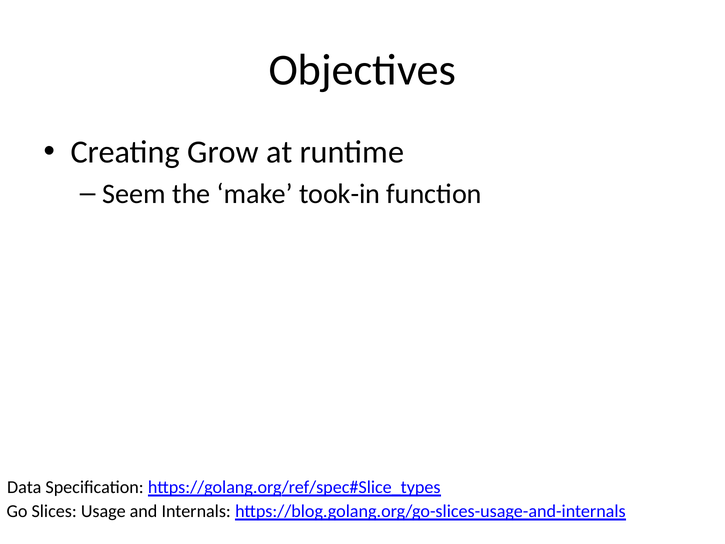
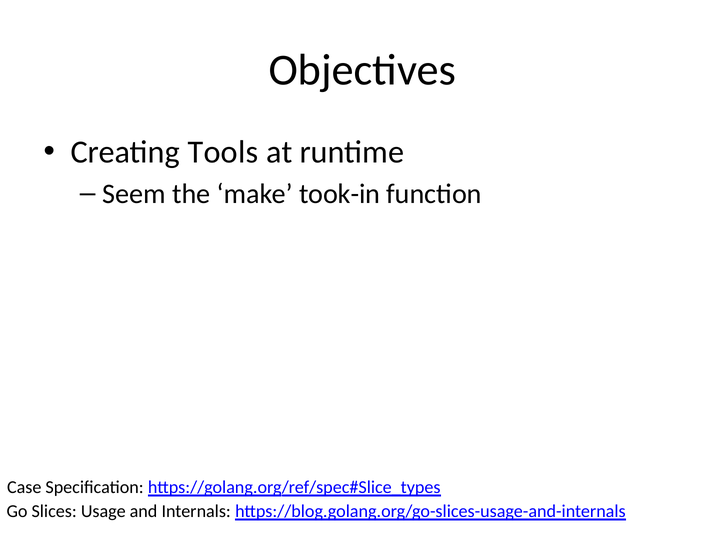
Grow: Grow -> Tools (223, 152)
Data: Data -> Case (24, 487)
